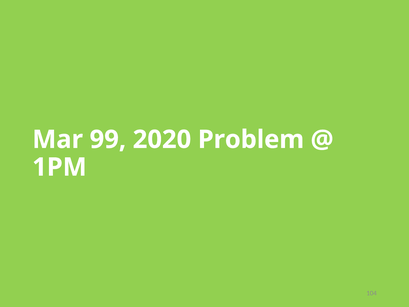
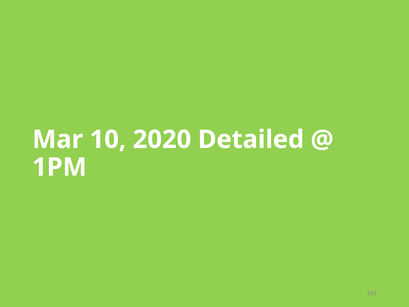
99: 99 -> 10 (108, 139)
Problem: Problem -> Detailed (251, 139)
